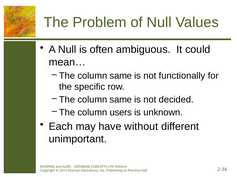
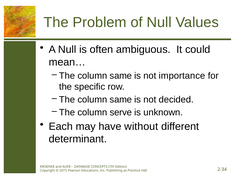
functionally: functionally -> importance (182, 76)
users: users -> serve (121, 113)
unimportant: unimportant -> determinant (78, 140)
